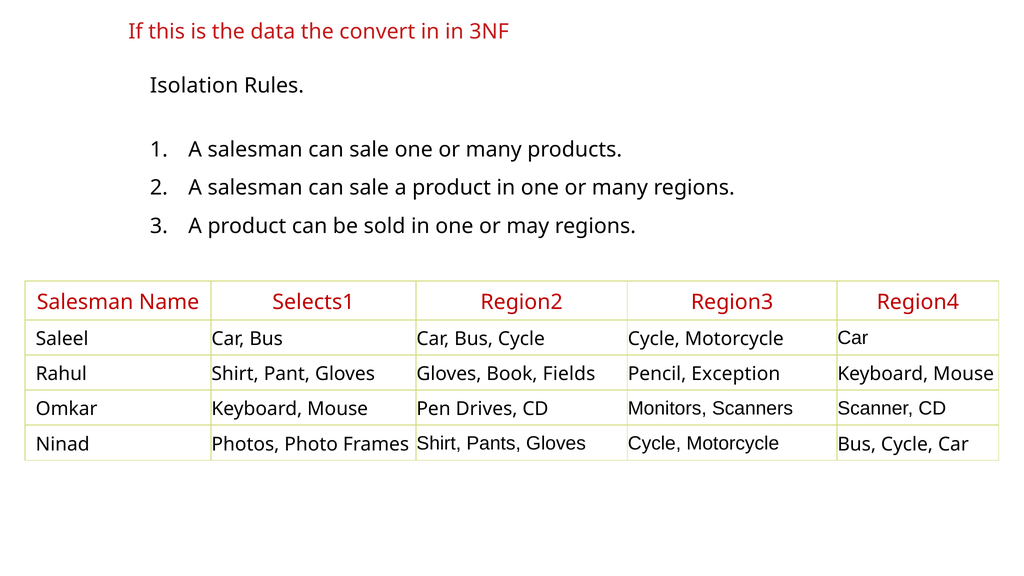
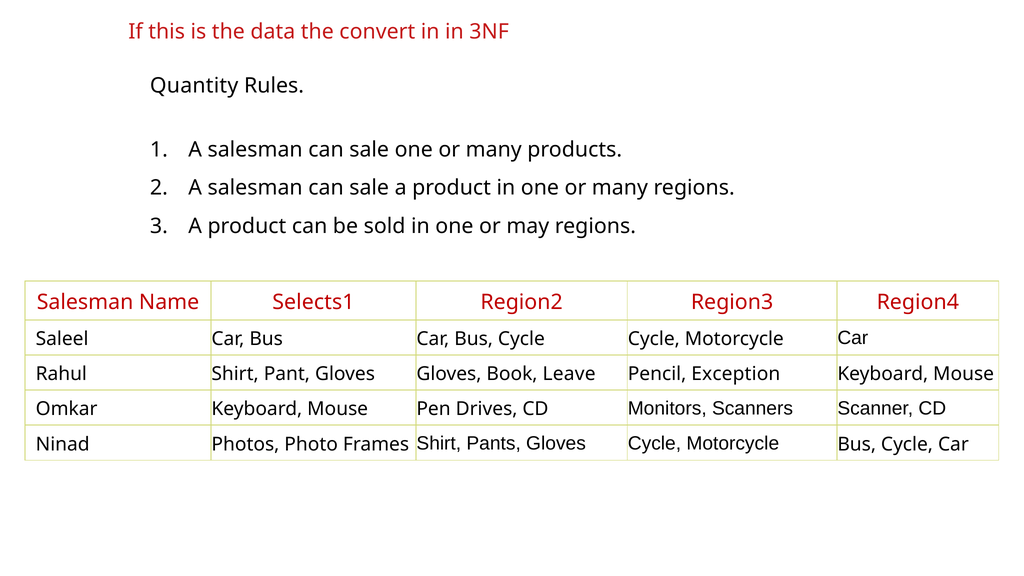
Isolation: Isolation -> Quantity (194, 85)
Fields: Fields -> Leave (569, 374)
